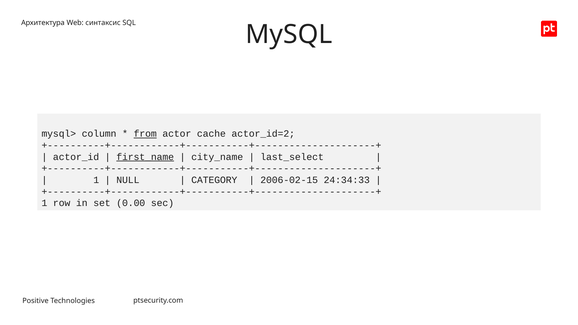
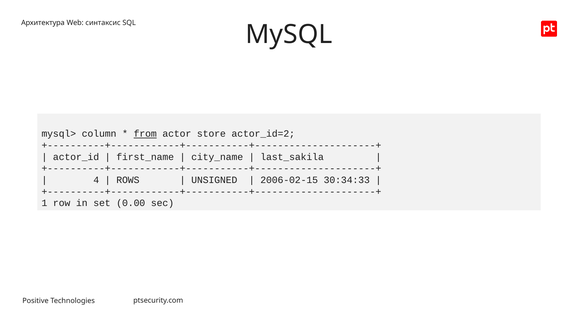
cache: cache -> store (211, 134)
first_name underline: present -> none (145, 157)
last_select: last_select -> last_sakila (292, 157)
1: 1 -> 4 (96, 180)
NULL: NULL -> ROWS (128, 180)
CATEGORY: CATEGORY -> UNSIGNED (214, 180)
24:34:33: 24:34:33 -> 30:34:33 (347, 180)
